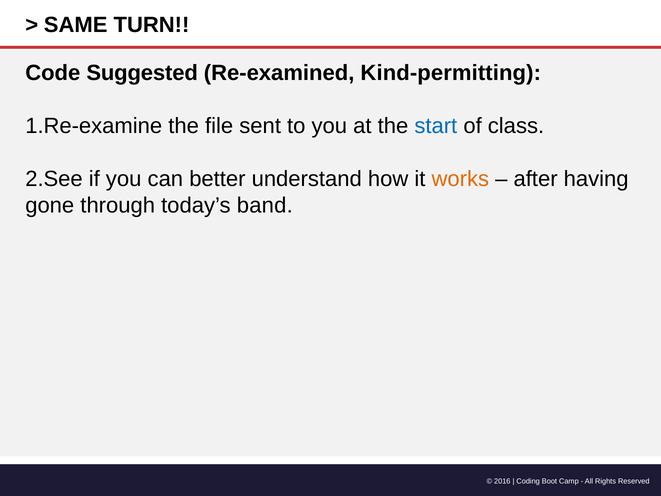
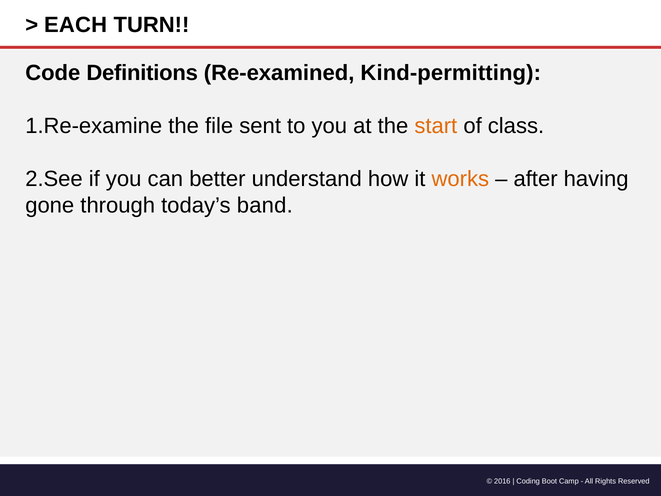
SAME: SAME -> EACH (76, 25)
Suggested: Suggested -> Definitions (142, 73)
start colour: blue -> orange (436, 126)
